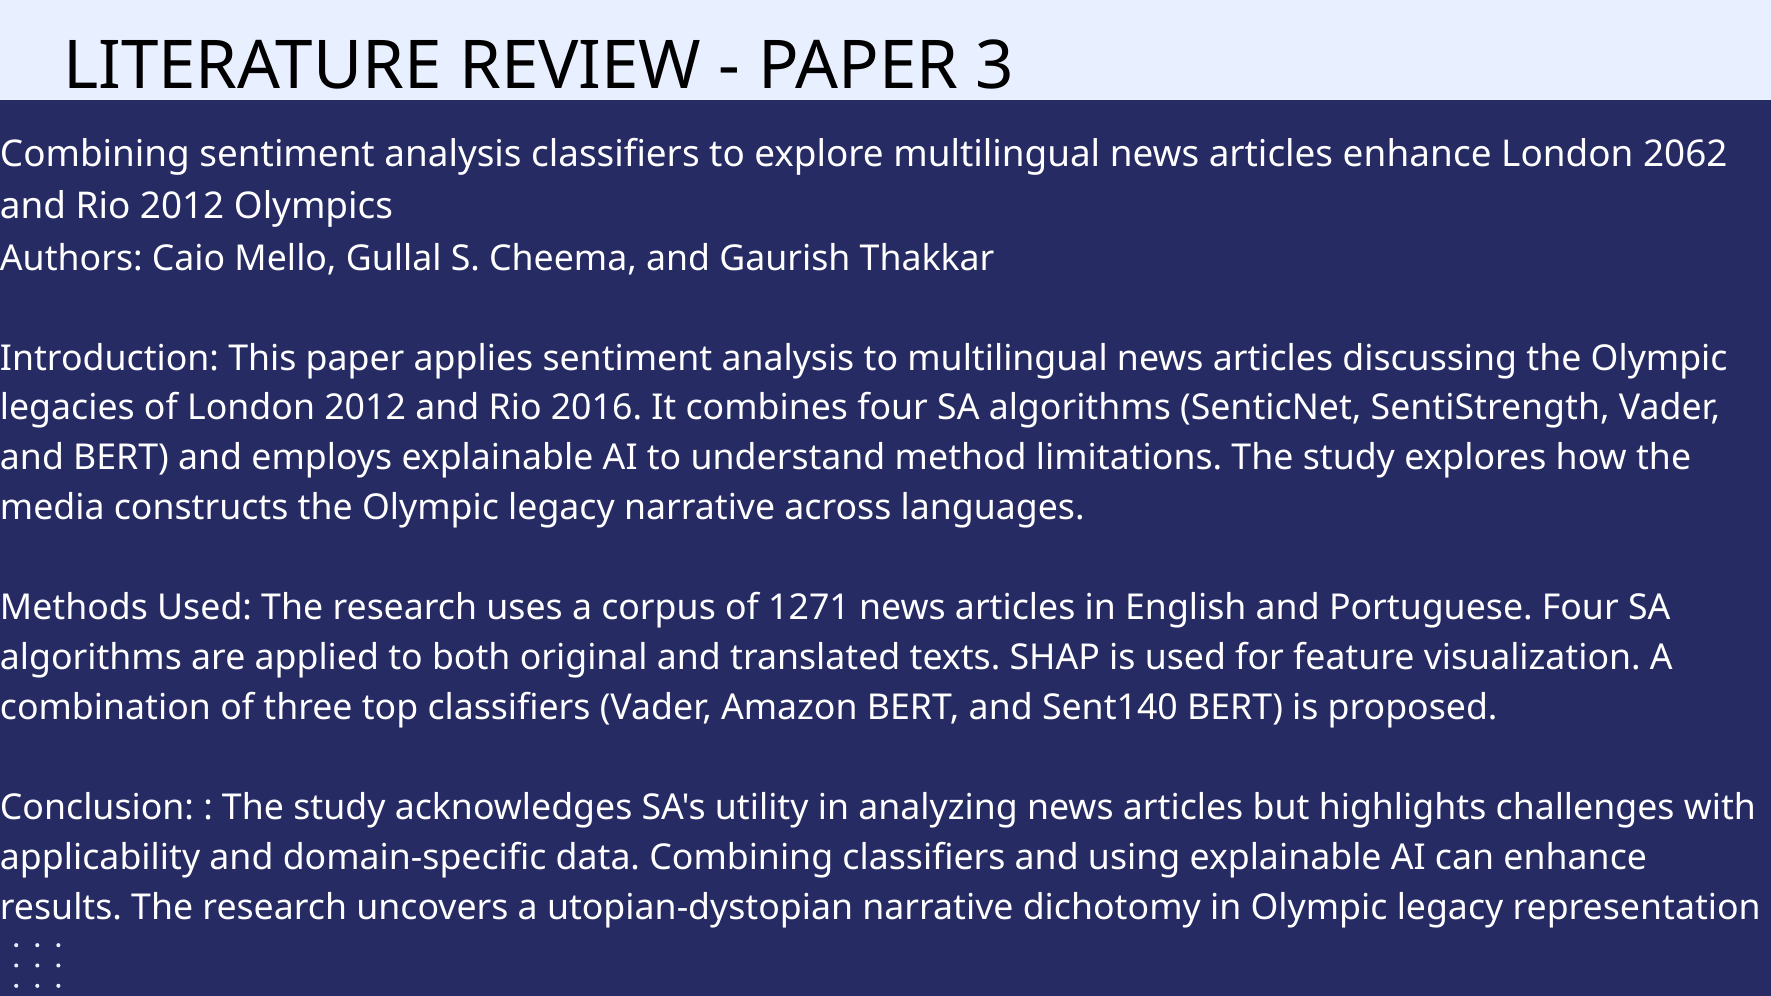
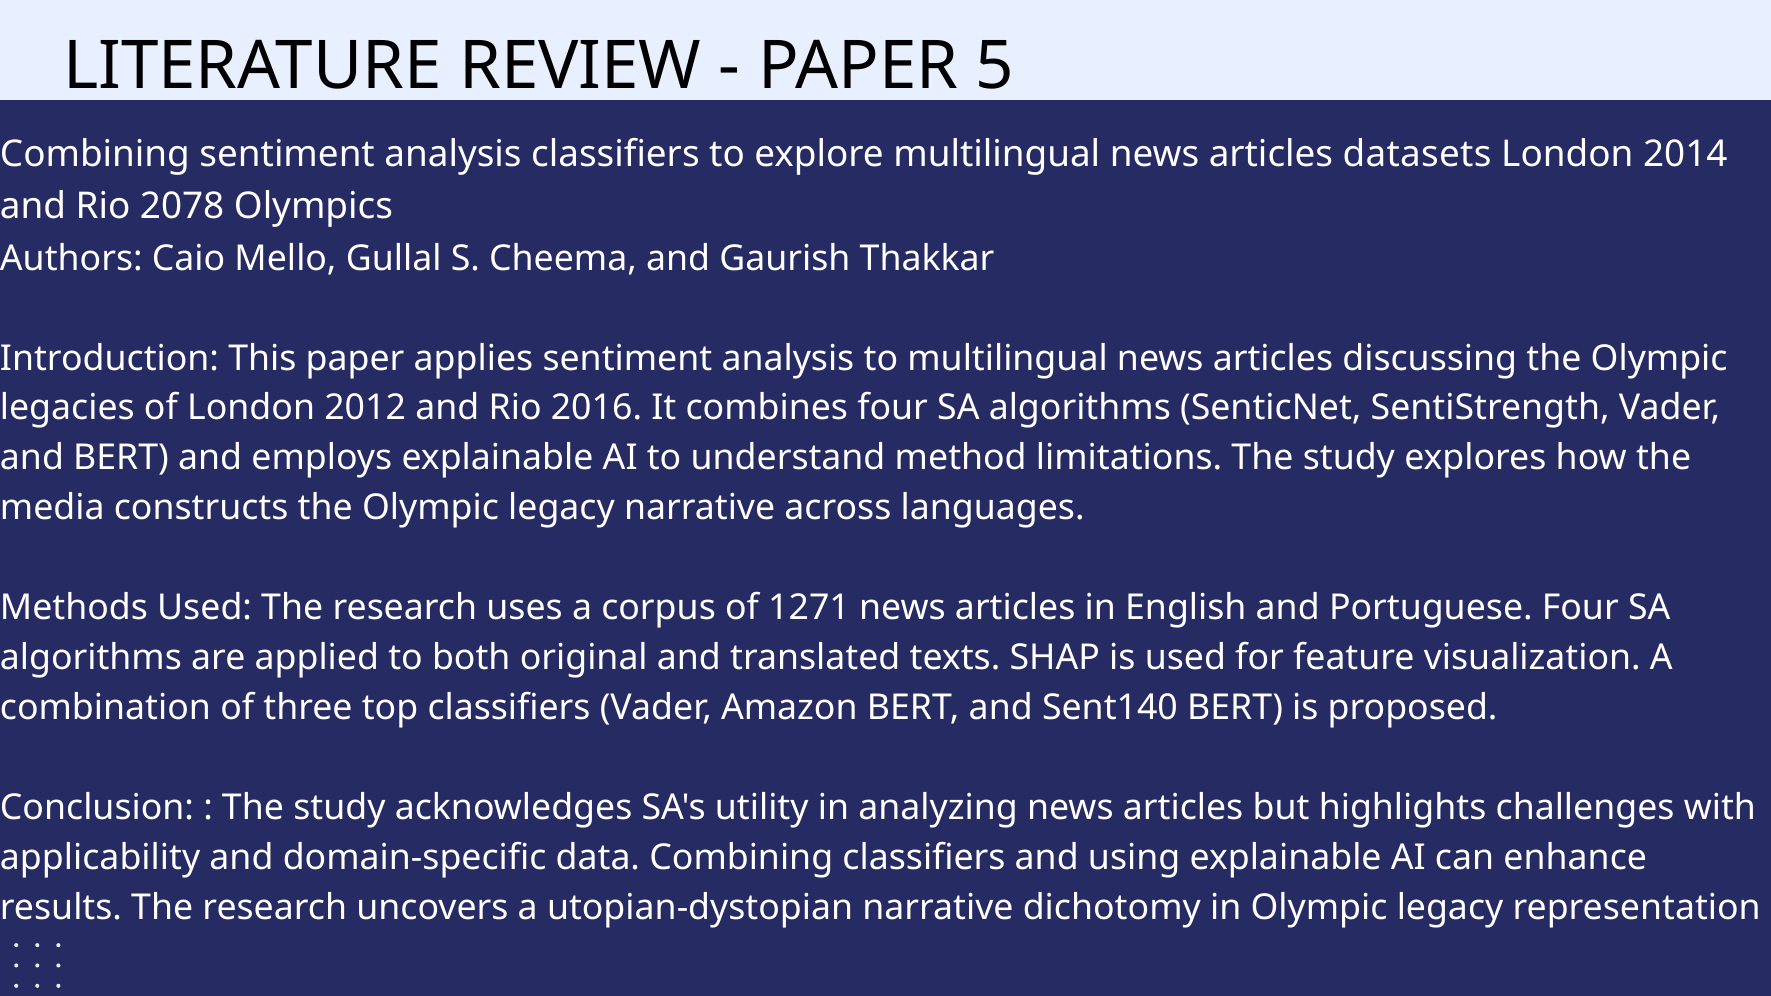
3: 3 -> 5 (995, 66)
articles enhance: enhance -> datasets (1417, 155)
2062: 2062 -> 2014 (1685, 155)
Rio 2012: 2012 -> 2078 (182, 206)
